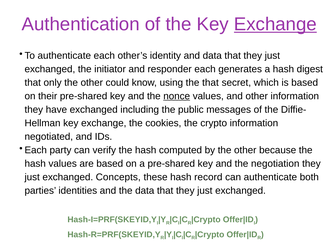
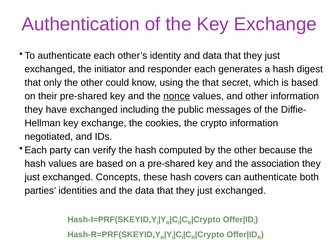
Exchange underline: present -> none (275, 24)
negotiation: negotiation -> association (275, 164)
record: record -> covers (208, 177)
